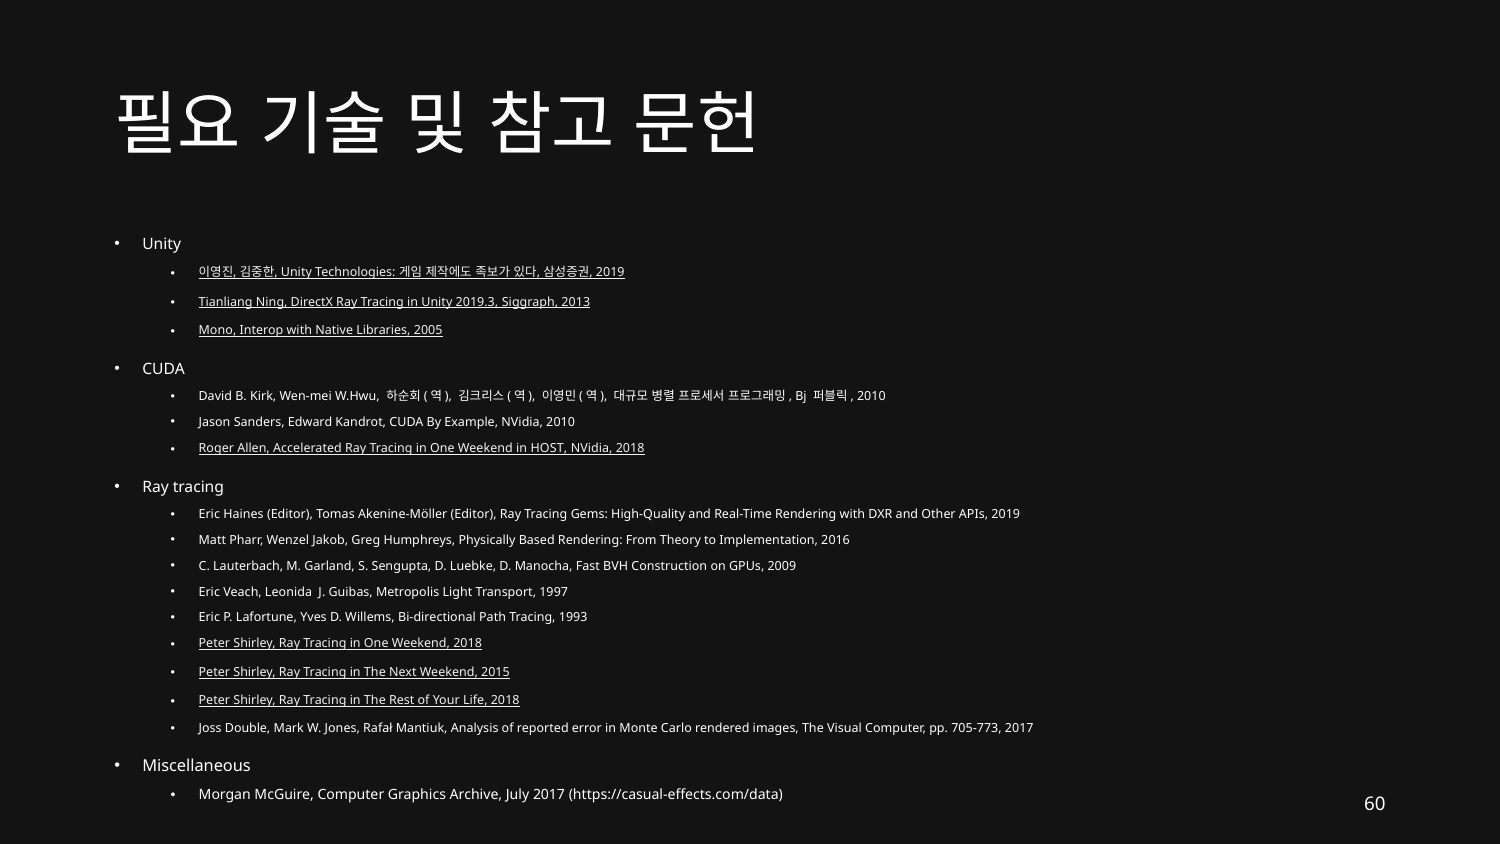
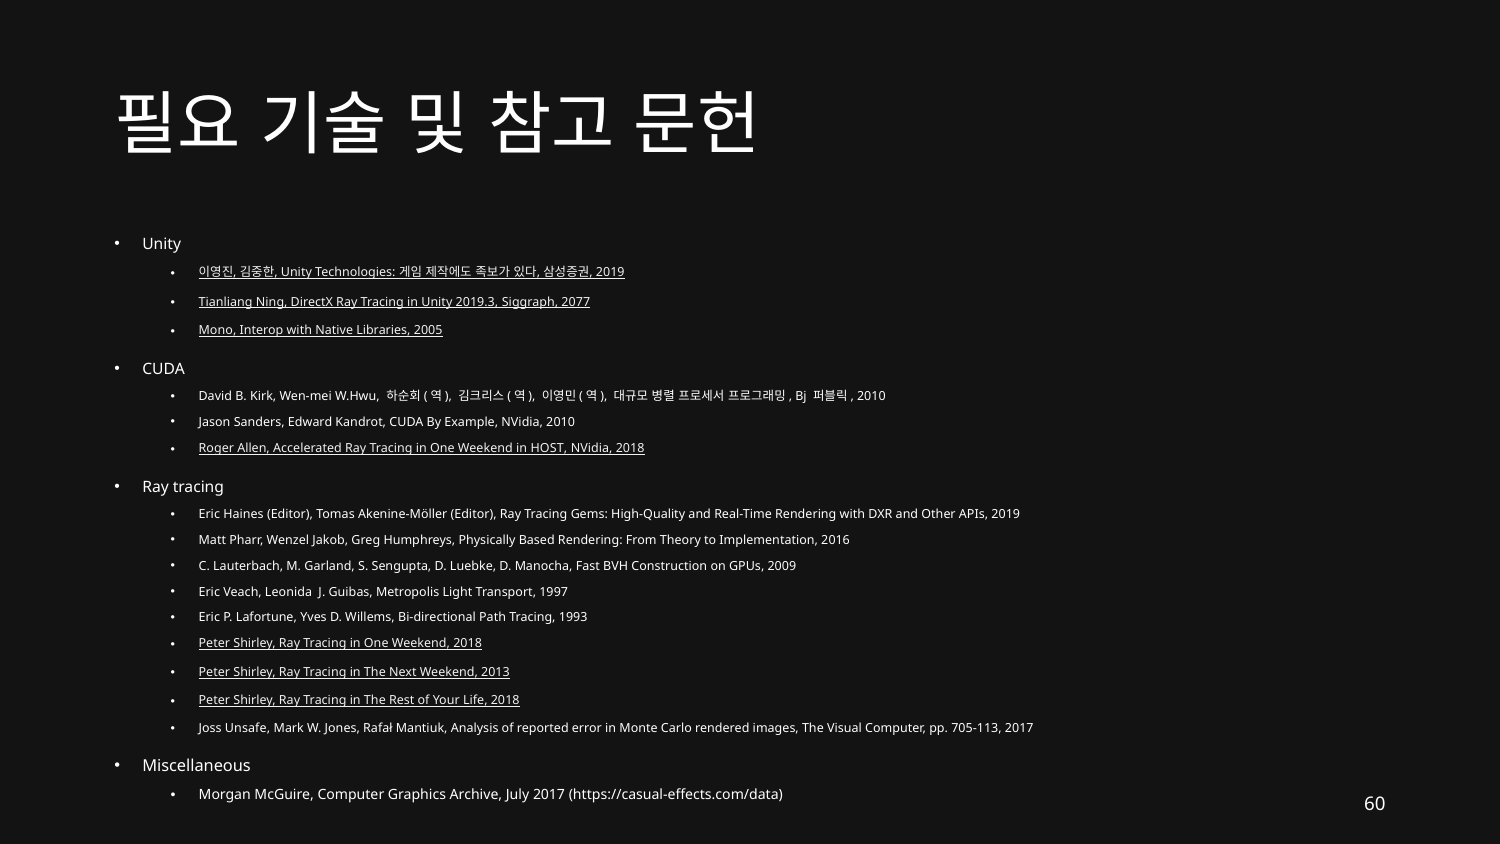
2013: 2013 -> 2077 (576, 302)
2015: 2015 -> 2013 (495, 672)
Double: Double -> Unsafe (248, 728)
705-773: 705-773 -> 705-113 (977, 728)
